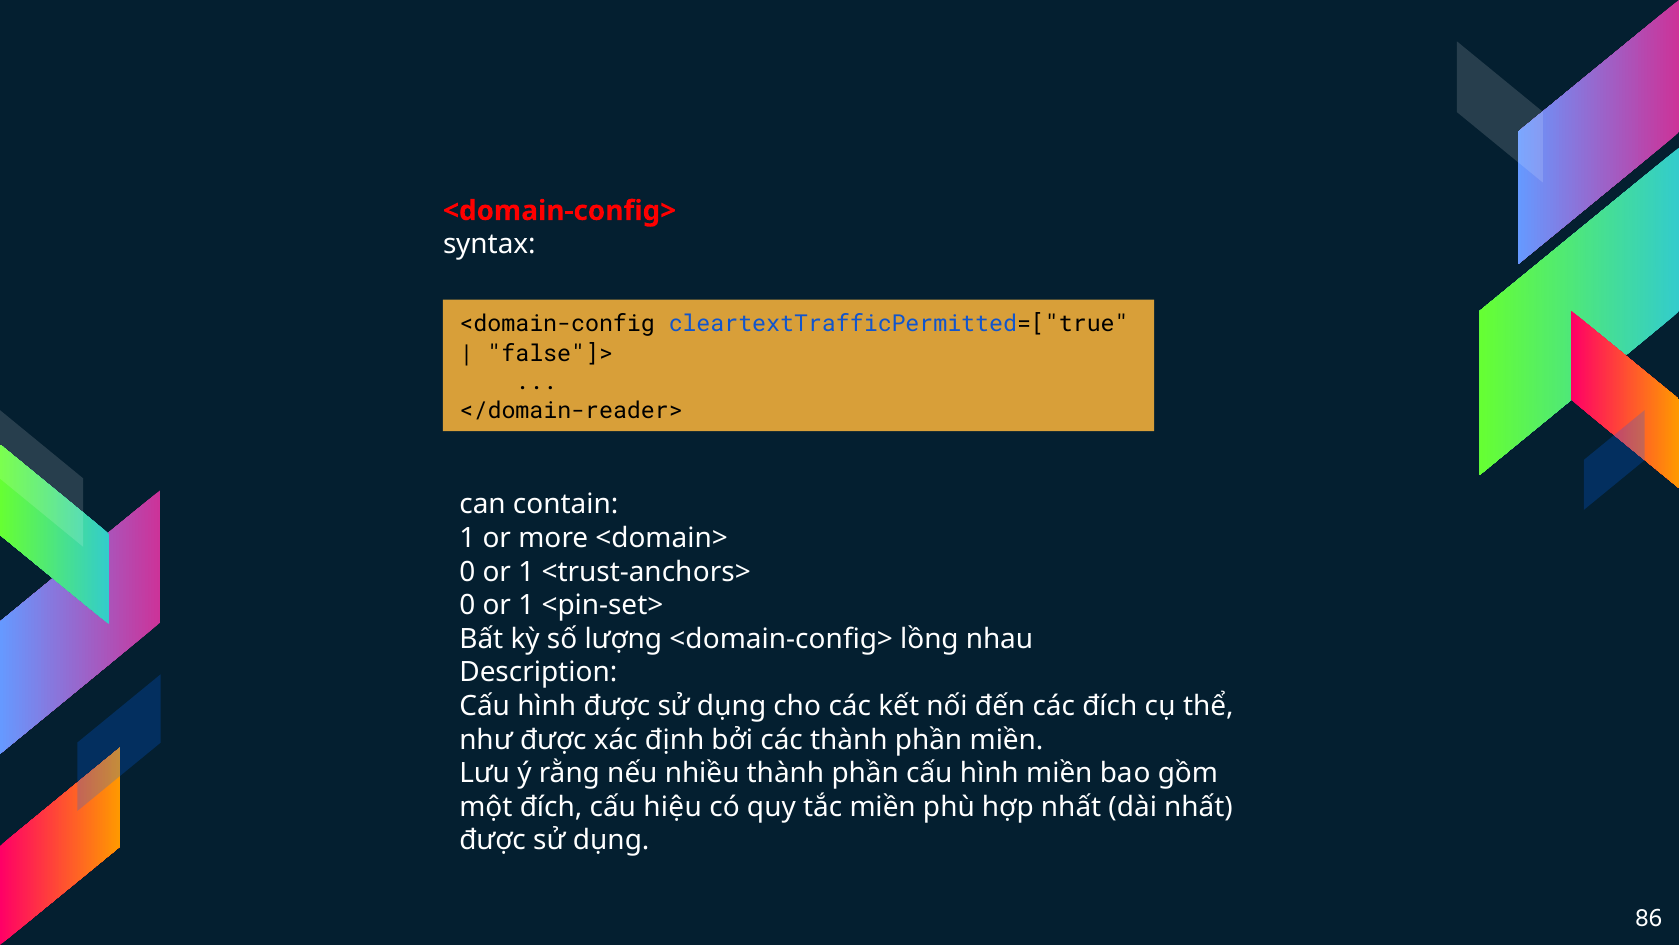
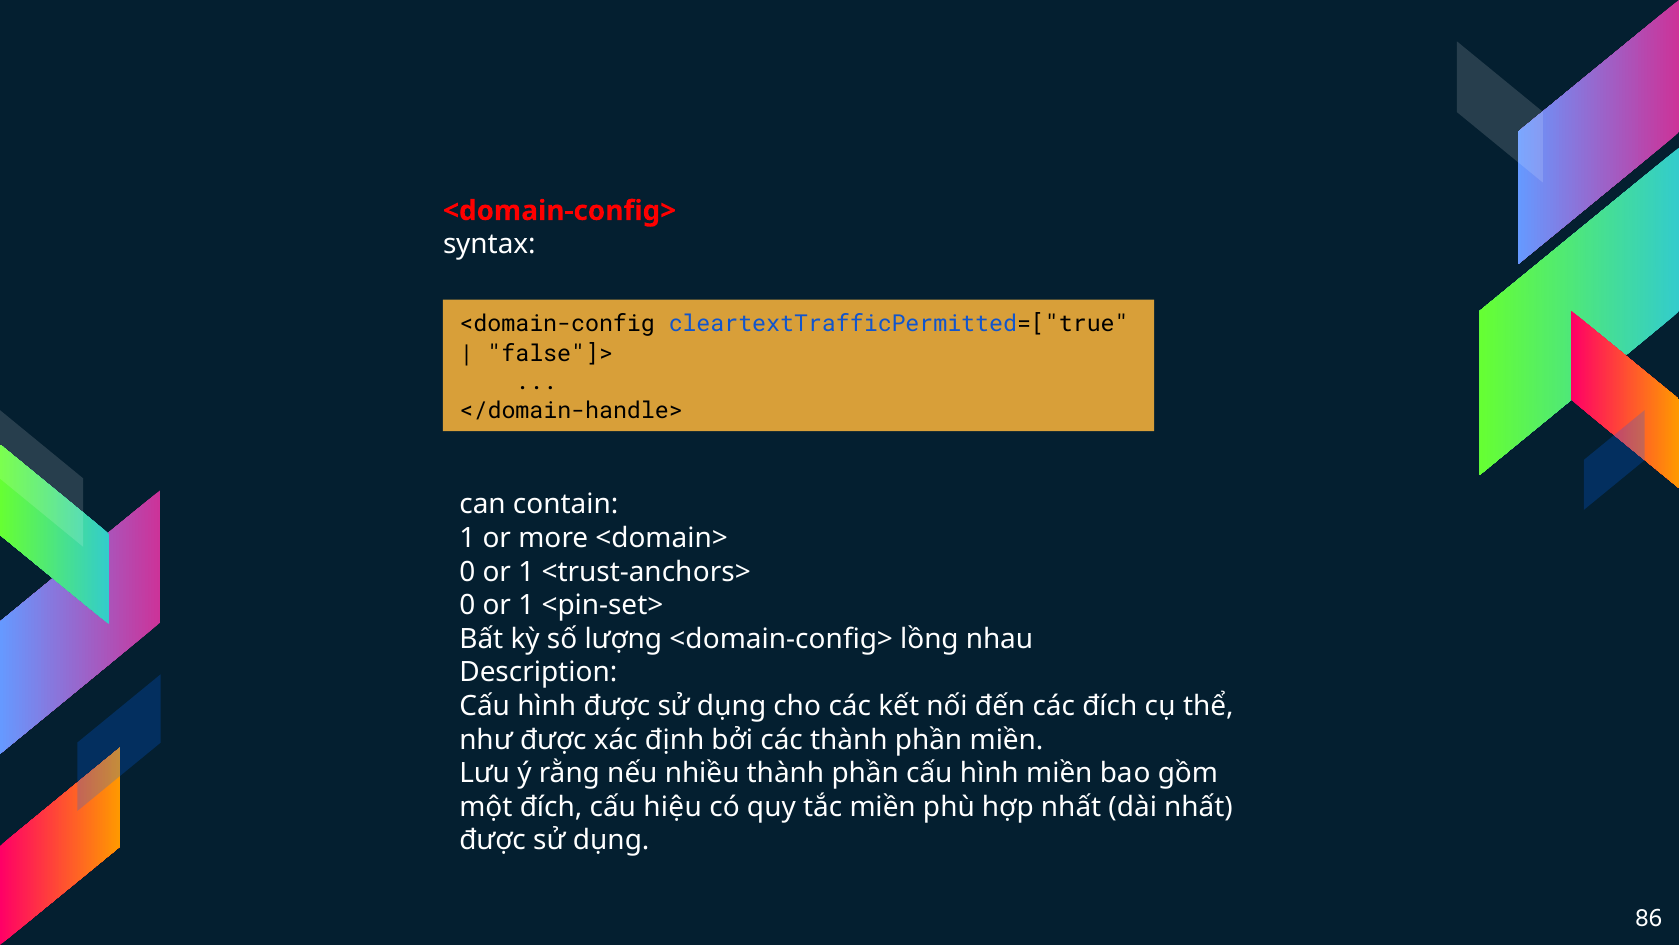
</domain-reader>: </domain-reader> -> </domain-handle> (571, 410)
